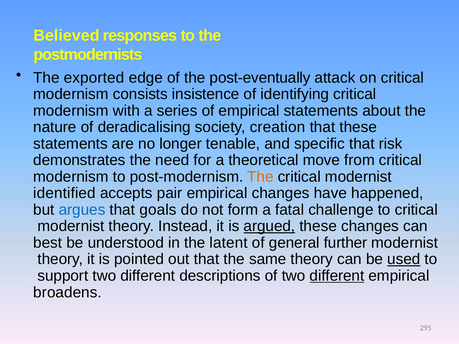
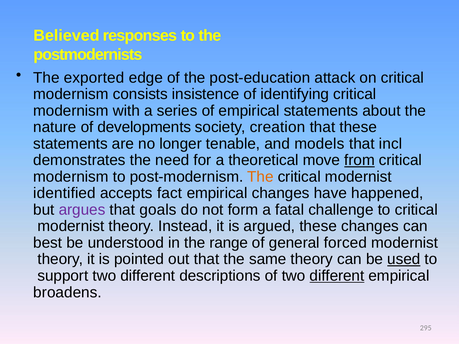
post-eventually: post-eventually -> post-education (260, 78)
deradicalising: deradicalising -> developments (144, 127)
specific: specific -> models (319, 144)
risk: risk -> incl (391, 144)
from underline: none -> present (359, 160)
pair: pair -> fact (170, 193)
argues colour: blue -> purple (82, 210)
argued underline: present -> none (269, 226)
latent: latent -> range (229, 243)
further: further -> forced (345, 243)
